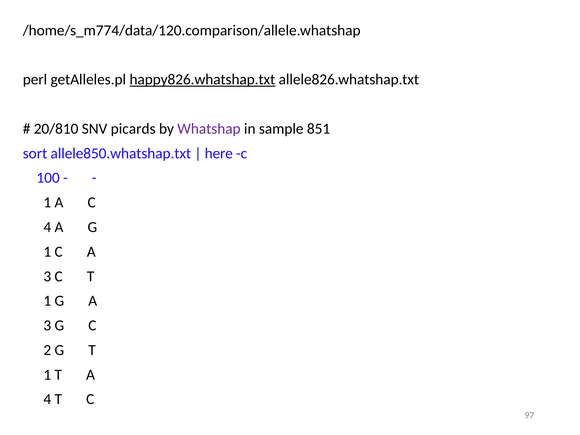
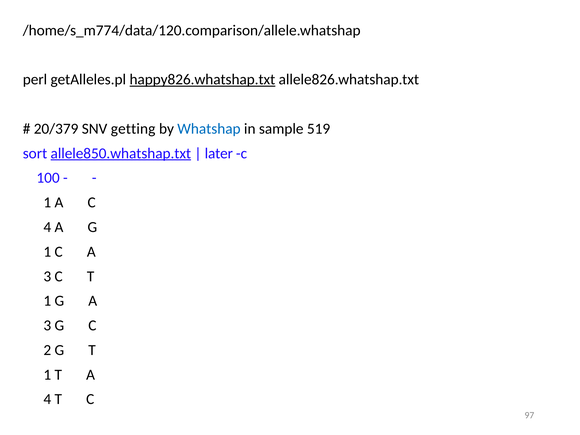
20/810: 20/810 -> 20/379 (56, 129)
picards: picards -> getting (133, 129)
Whatshap colour: purple -> blue (209, 129)
851: 851 -> 519 (319, 129)
allele850.whatshap.txt underline: none -> present (121, 153)
here: here -> later (219, 153)
